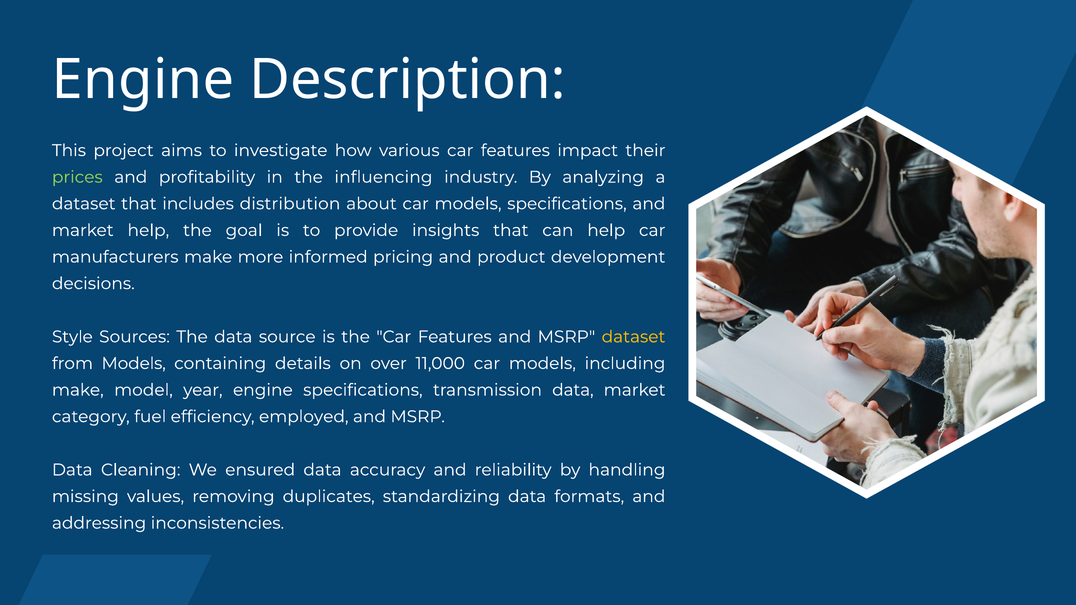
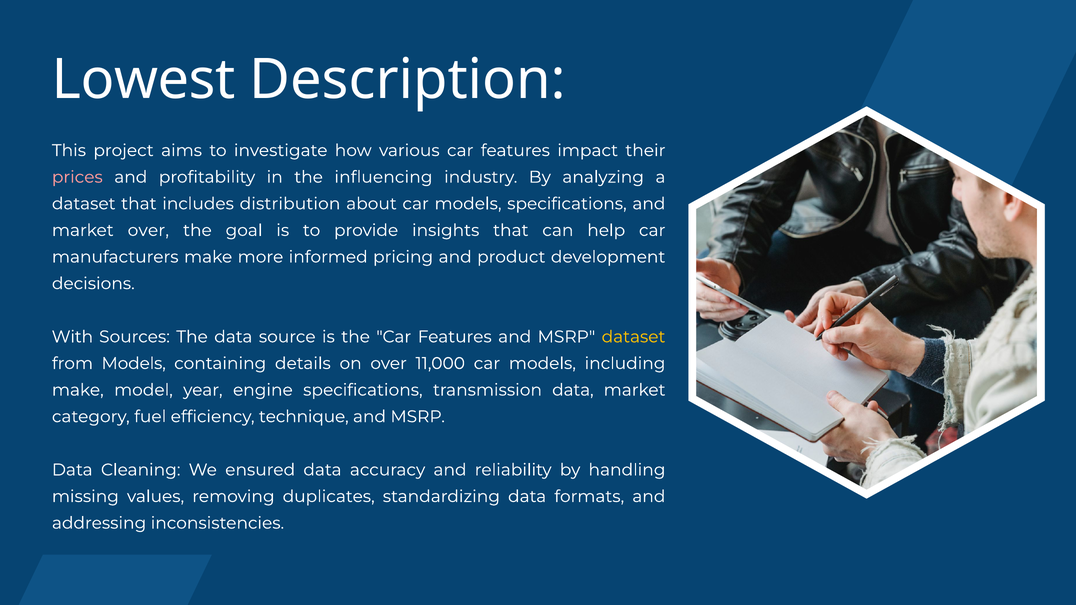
Engine: Engine -> Lowest (144, 80)
prices colour: light green -> pink (77, 177)
market help: help -> over (148, 230)
Style: Style -> With (72, 337)
employed: employed -> technique (304, 417)
